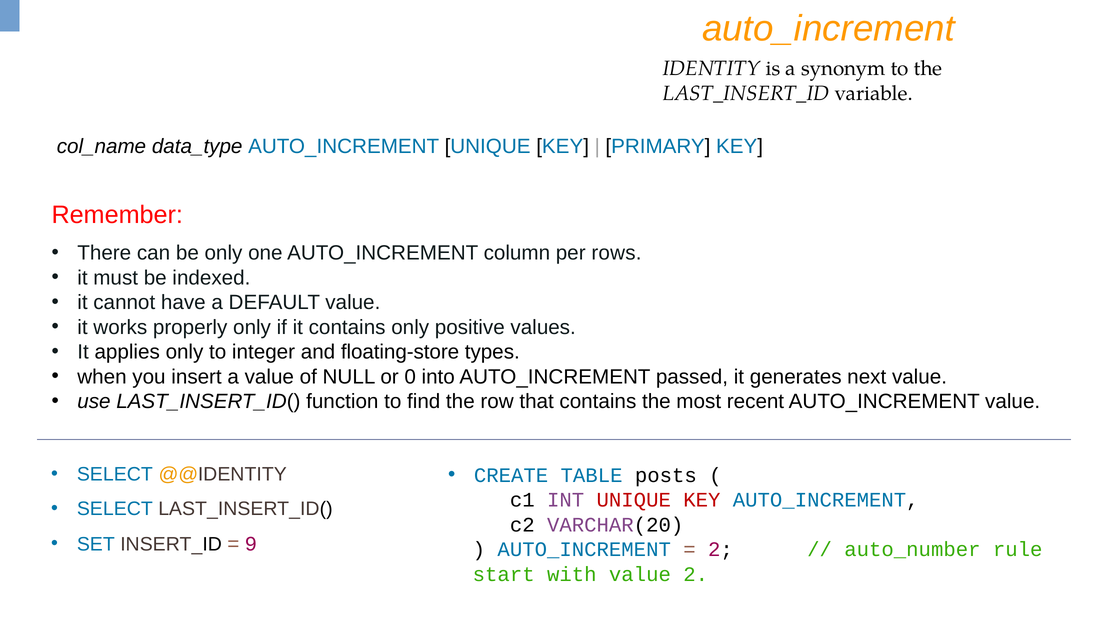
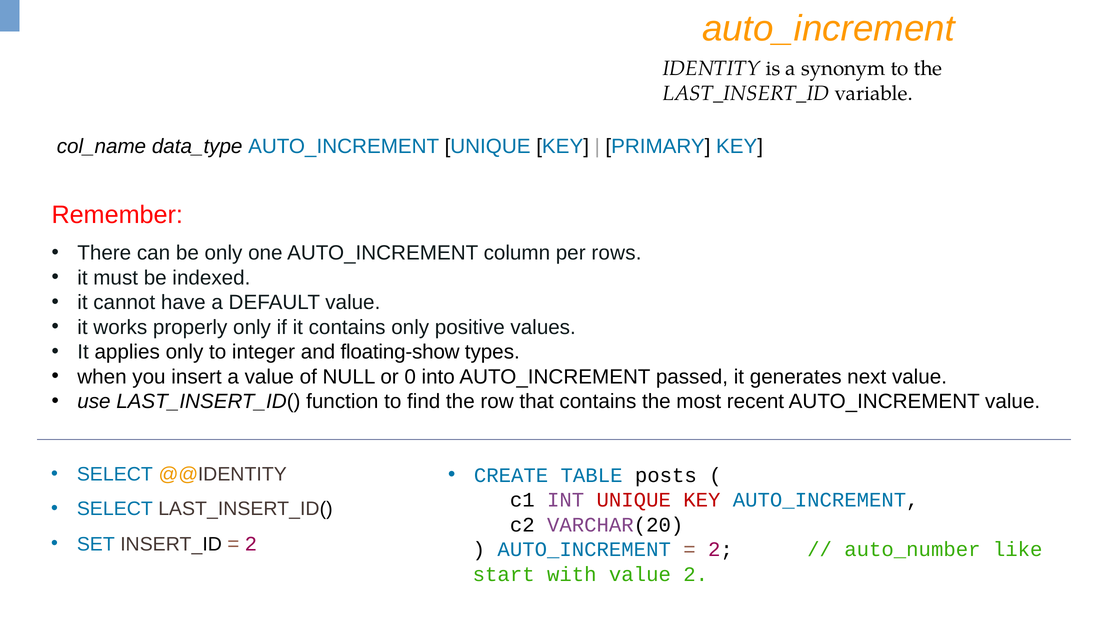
floating-store: floating-store -> floating-show (400, 352)
9: 9 -> 2 (251, 544)
rule: rule -> like (1018, 550)
